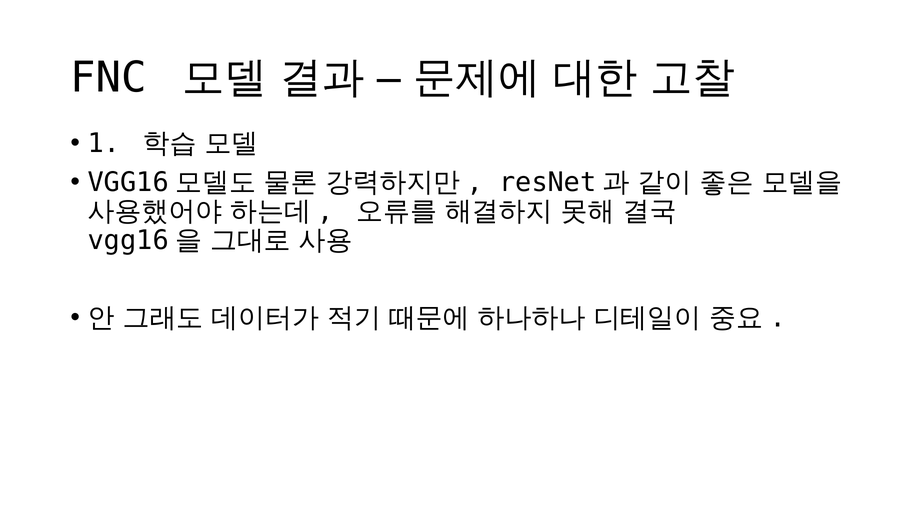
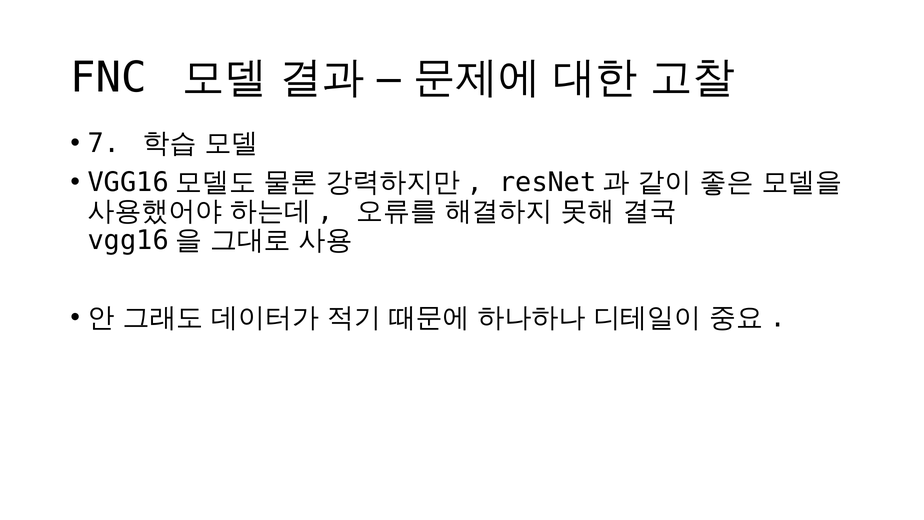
1: 1 -> 7 (104, 143)
